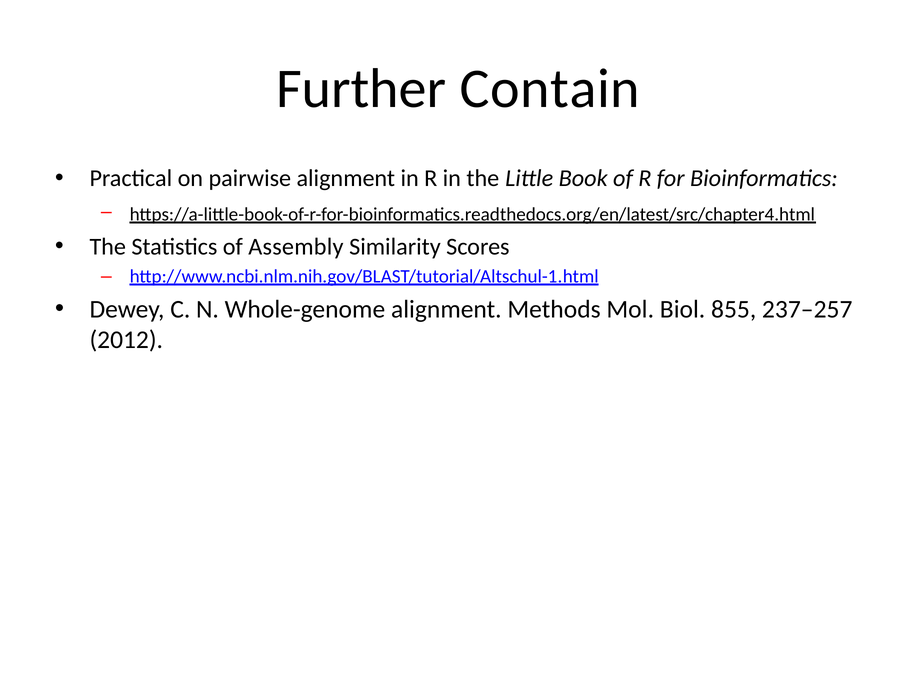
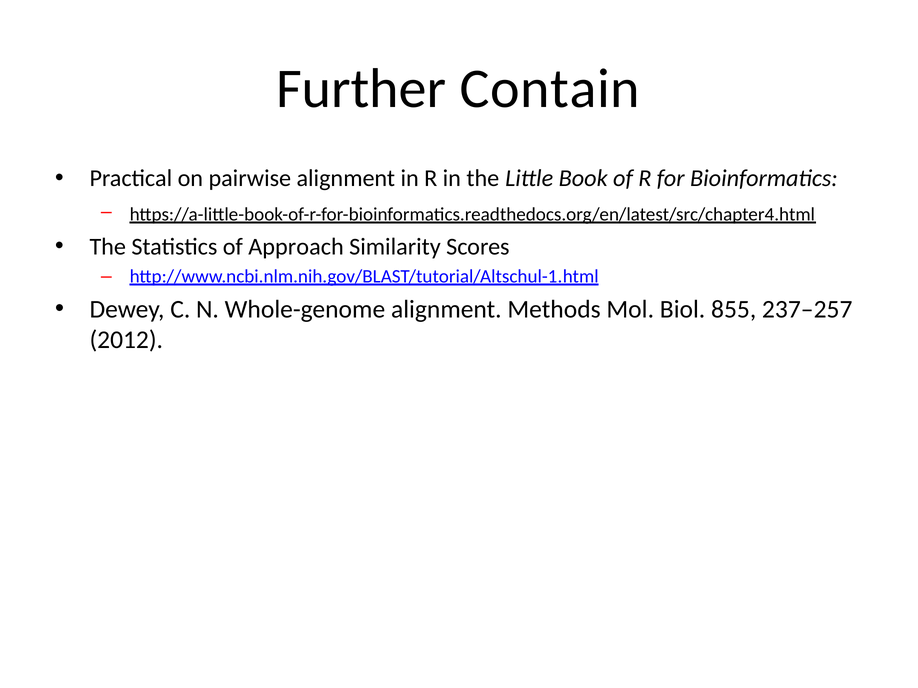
Assembly: Assembly -> Approach (296, 247)
